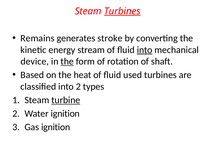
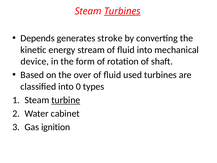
Remains: Remains -> Depends (38, 38)
into underline: present -> none (145, 50)
the underline: present -> none (67, 61)
heat: heat -> over (83, 75)
into 2: 2 -> 0 (78, 86)
Water ignition: ignition -> cabinet (65, 113)
